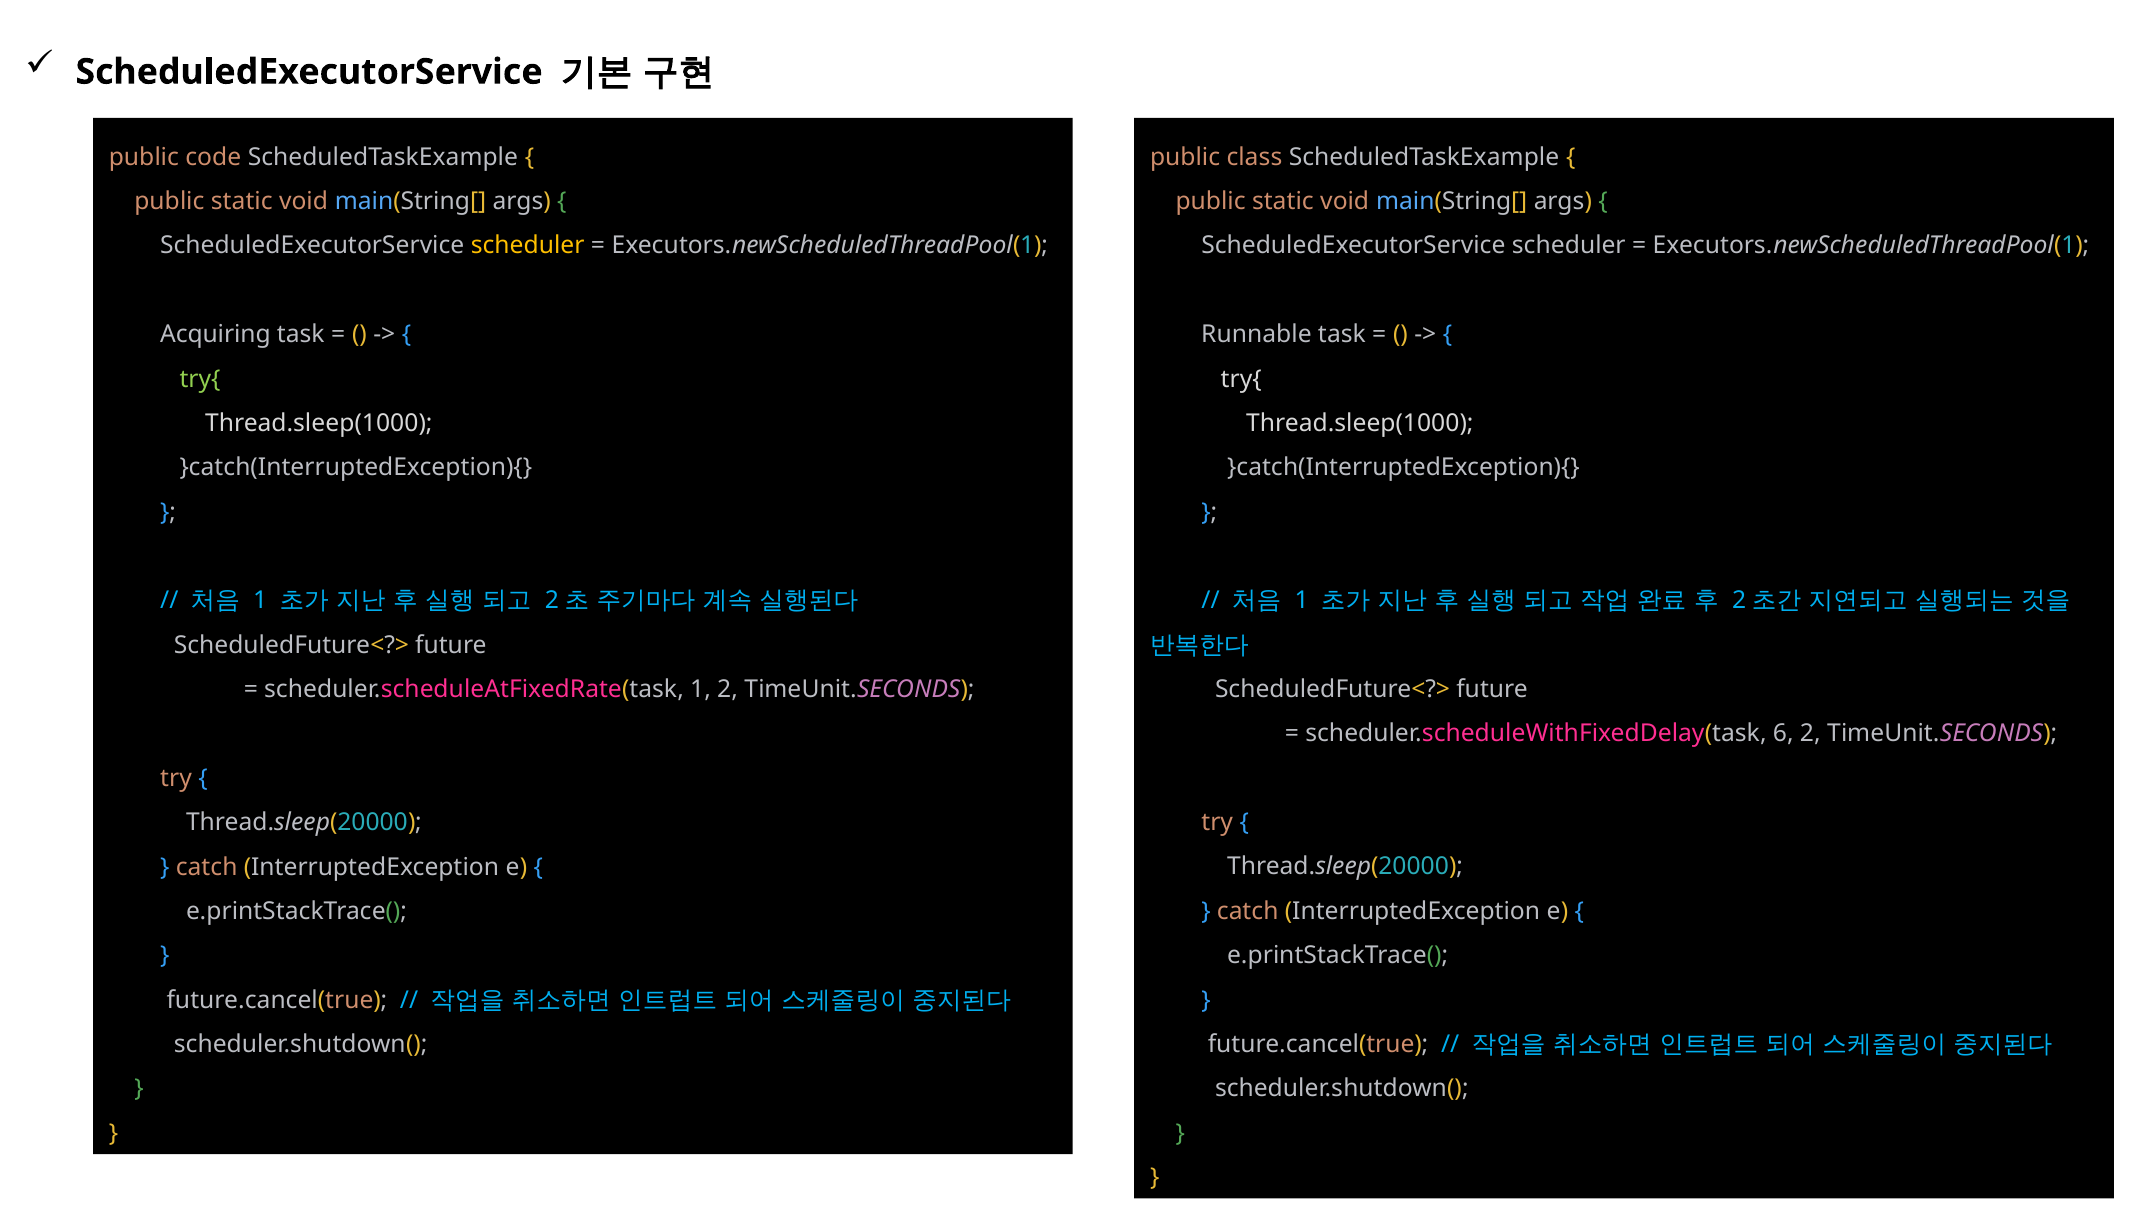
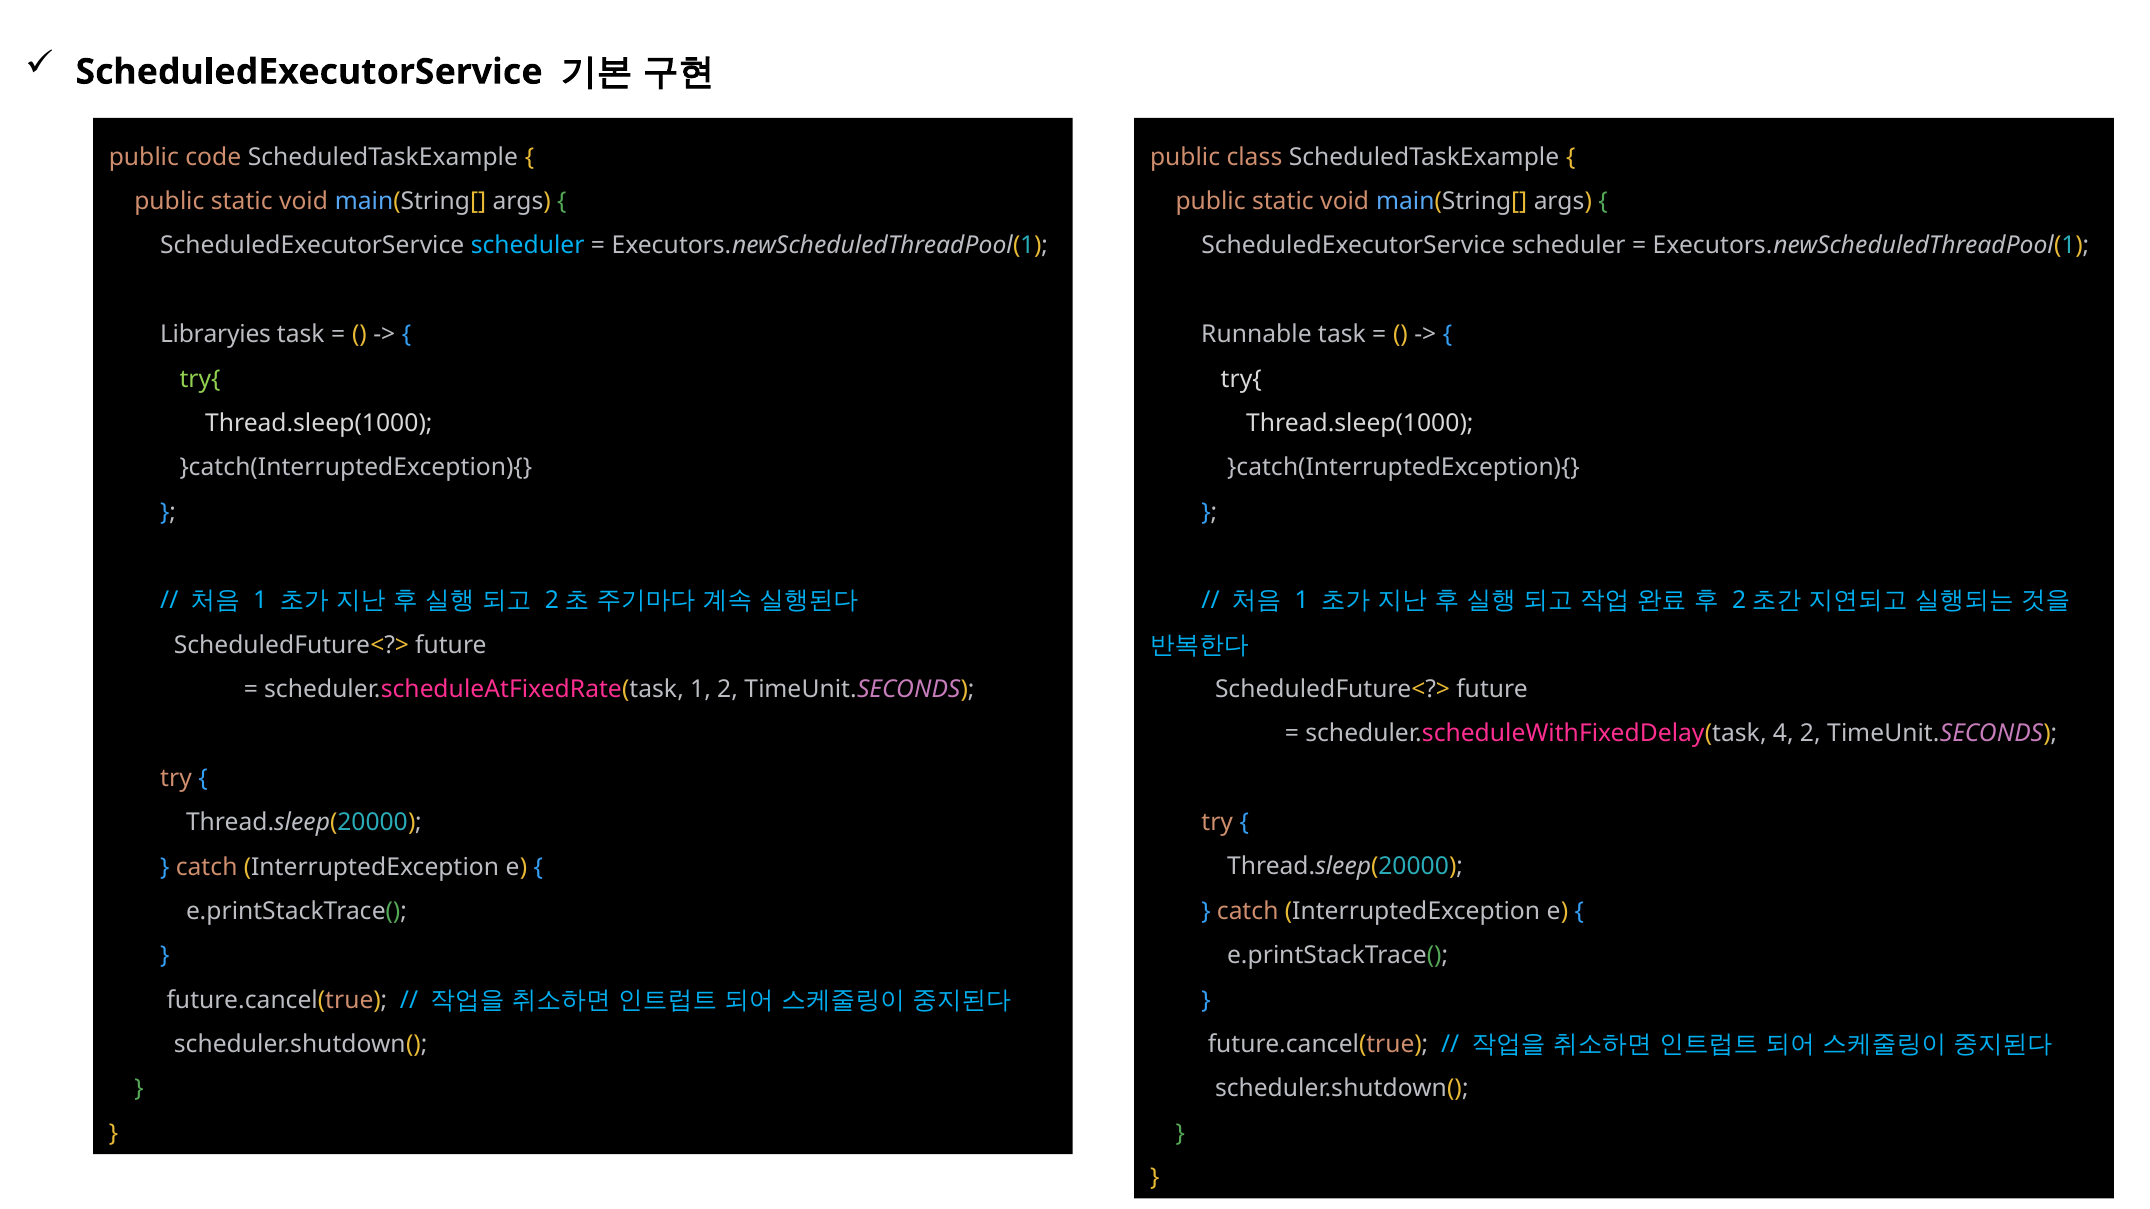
scheduler colour: yellow -> light blue (528, 246)
Acquiring: Acquiring -> Libraryies (215, 335)
6: 6 -> 4 (1783, 734)
